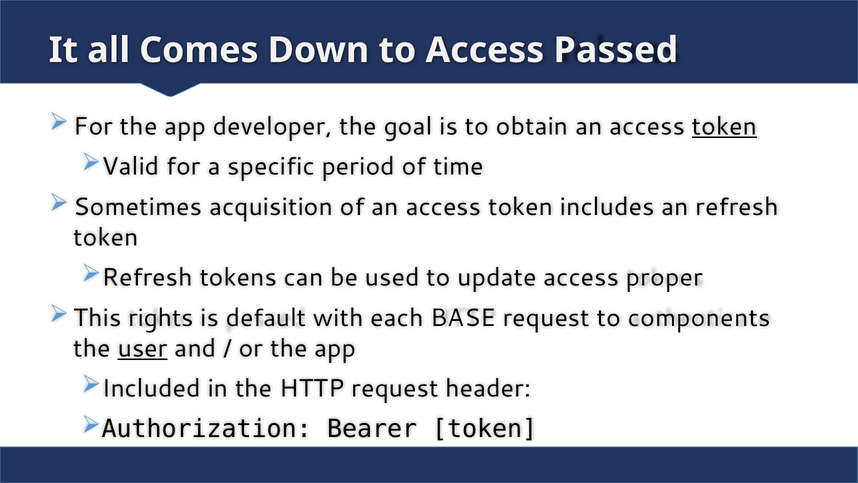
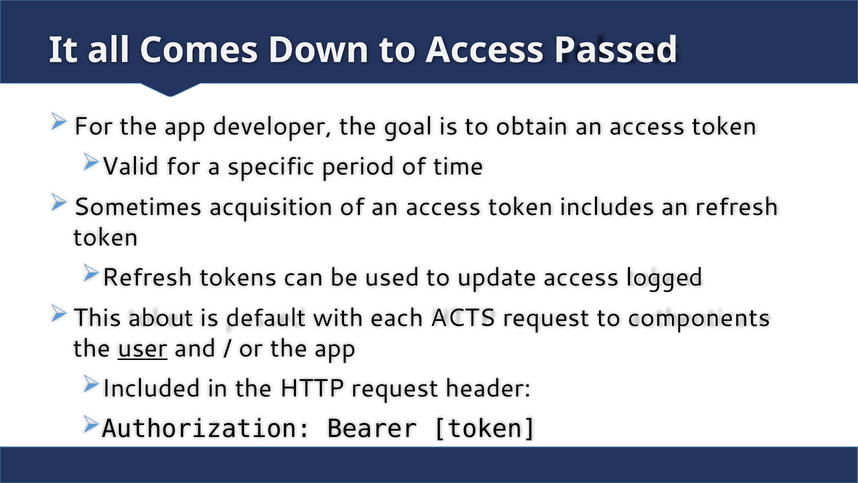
token underline: present -> none (724, 126)
proper: proper -> logged (665, 278)
rights: rights -> about (161, 318)
BASE: BASE -> ACTS (463, 318)
